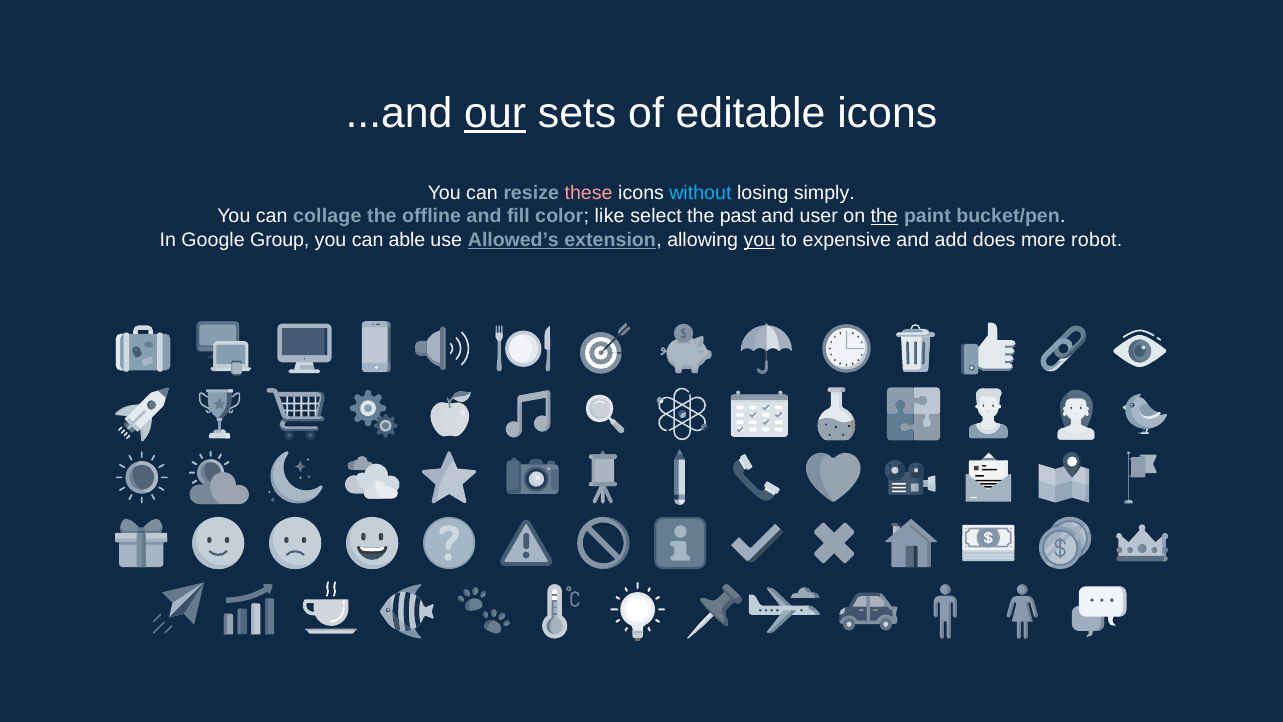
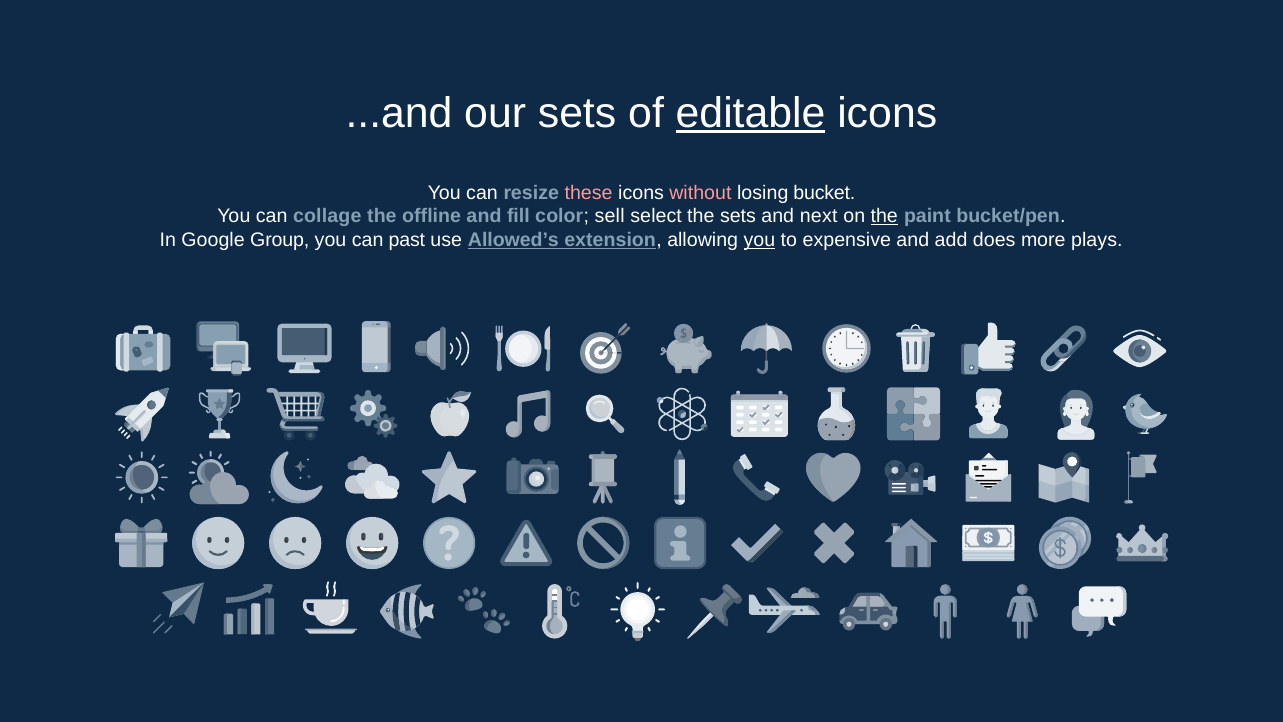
our underline: present -> none (495, 113)
editable underline: none -> present (751, 113)
without colour: light blue -> pink (700, 193)
simply: simply -> bucket (824, 193)
like: like -> sell (610, 216)
the past: past -> sets (738, 216)
user: user -> next (819, 216)
able: able -> past (407, 240)
robot: robot -> plays (1097, 240)
